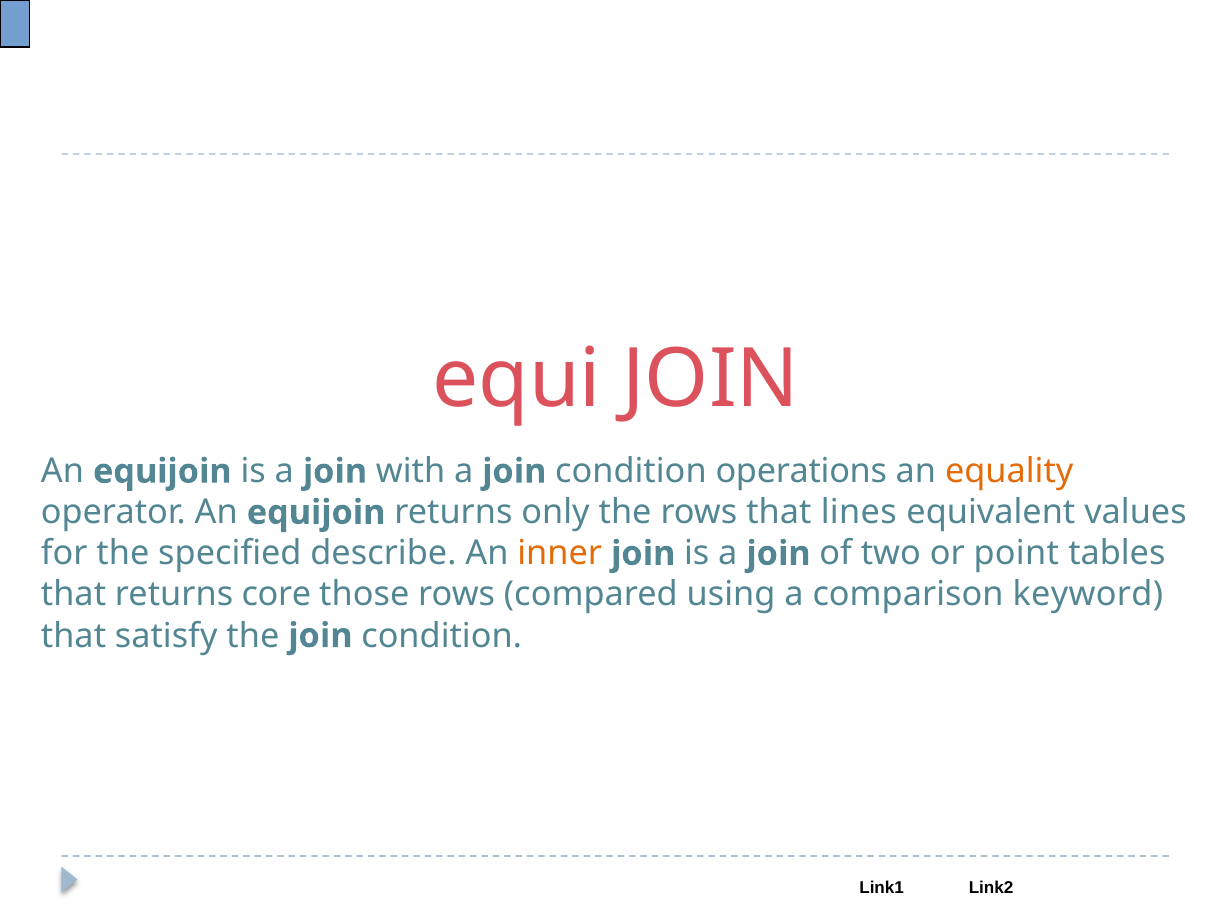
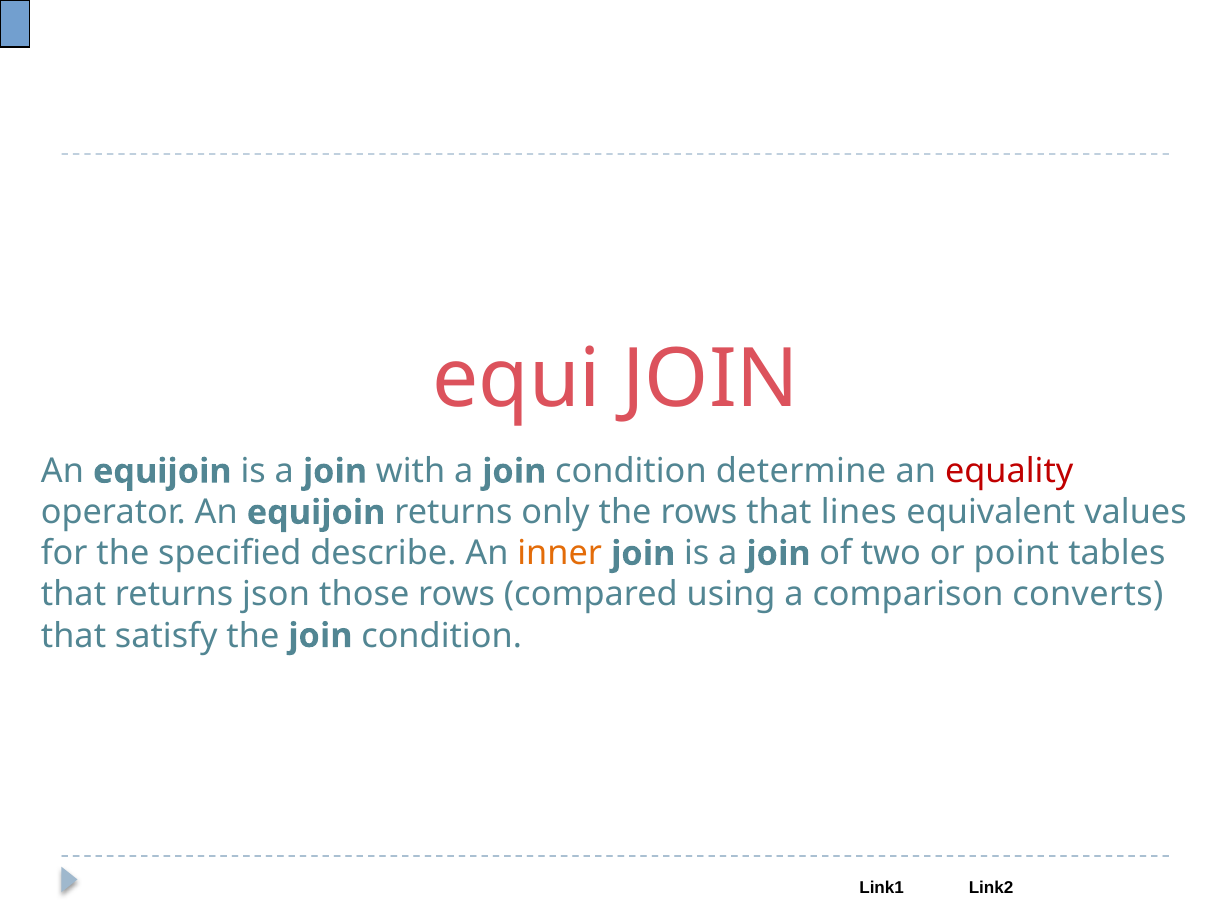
operations: operations -> determine (801, 471)
equality colour: orange -> red (1009, 471)
core: core -> json (276, 595)
keyword: keyword -> converts (1088, 595)
